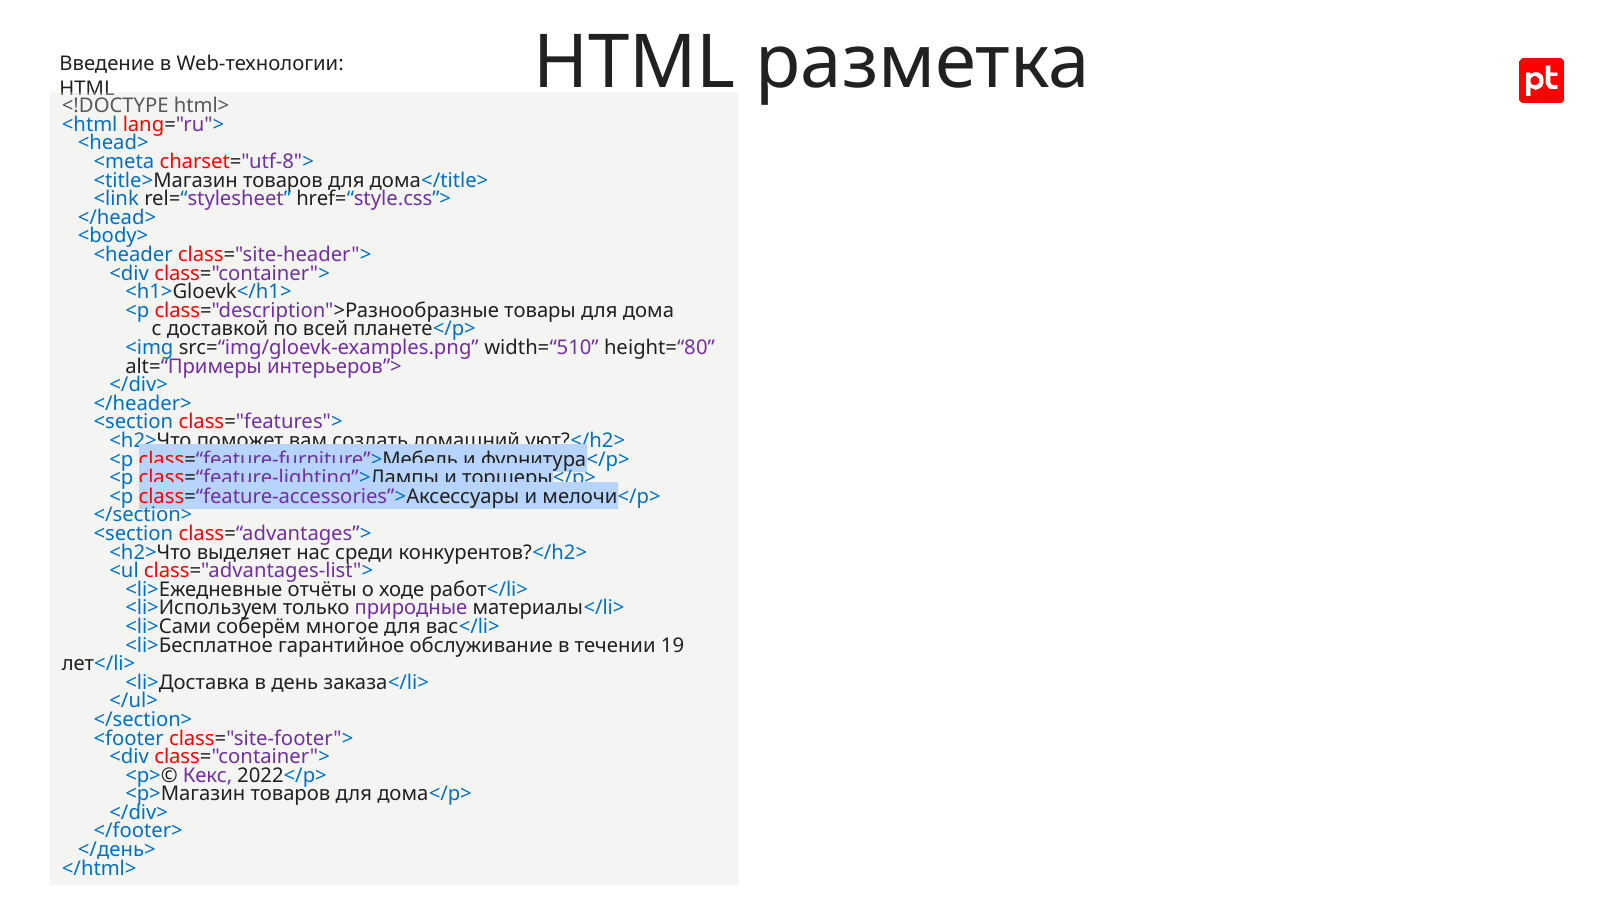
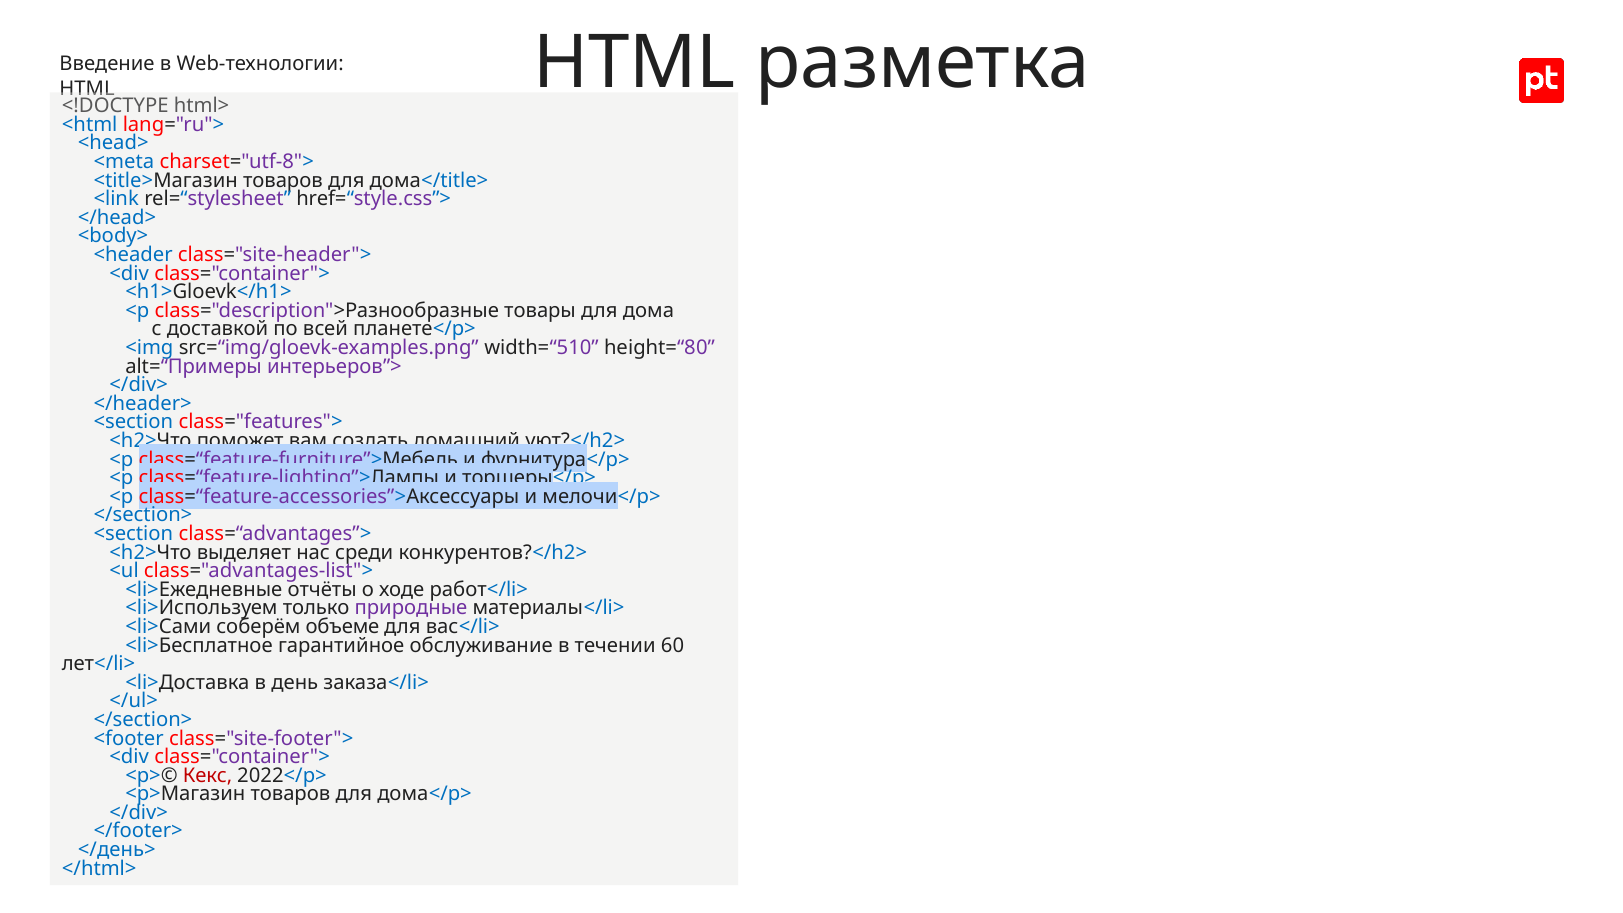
многое: многое -> объеме (342, 627)
19: 19 -> 60 (673, 645)
Кекс colour: purple -> red (208, 775)
